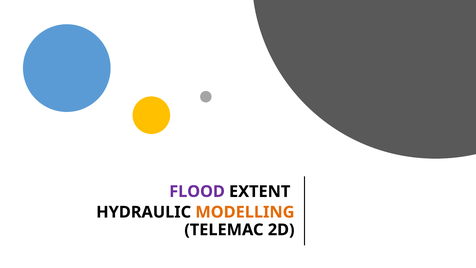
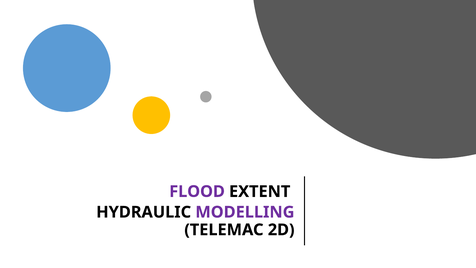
MODELLING colour: orange -> purple (245, 212)
